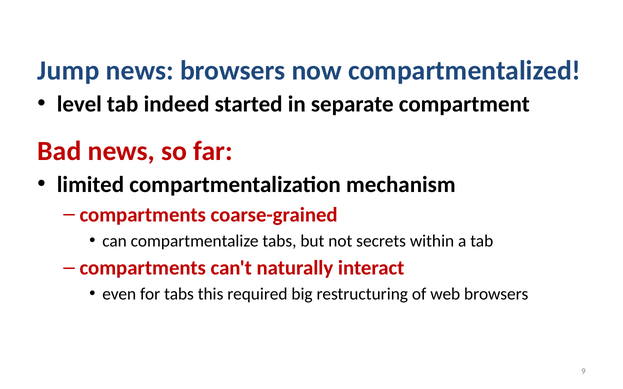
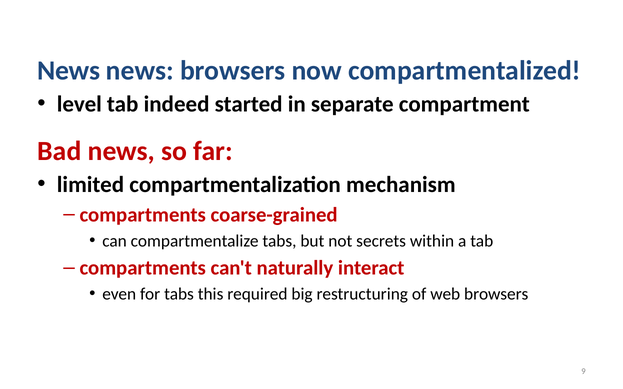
Jump: Jump -> News (69, 71)
